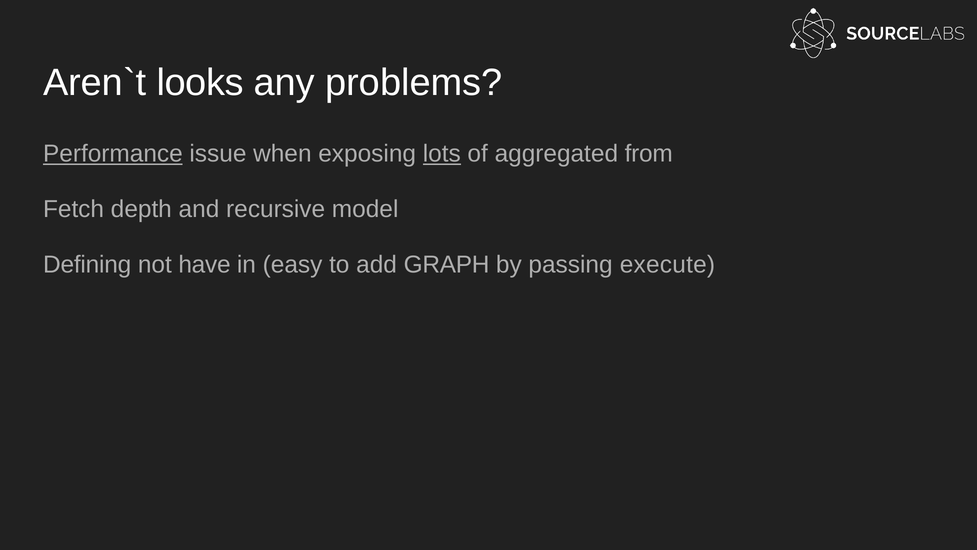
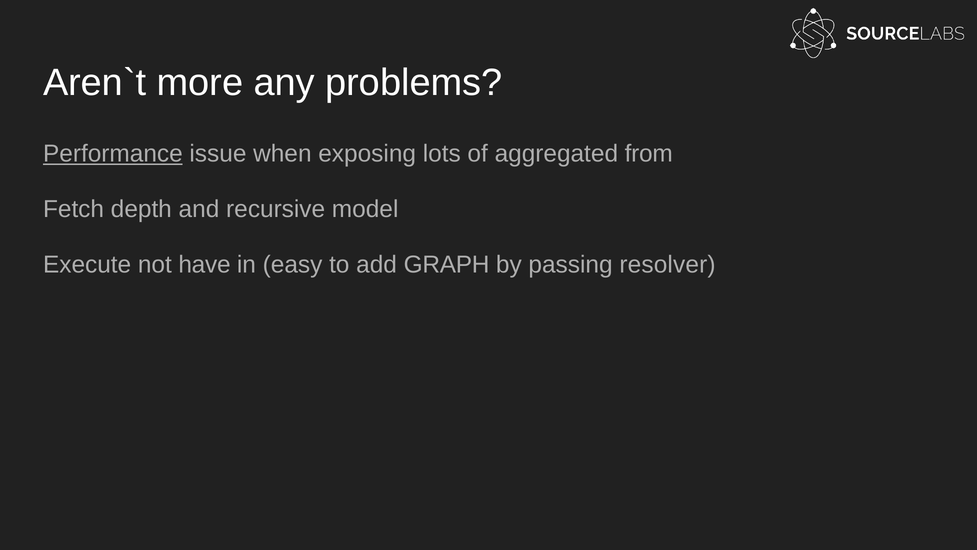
looks: looks -> more (200, 83)
lots underline: present -> none (442, 154)
Defining: Defining -> Execute (87, 264)
execute: execute -> resolver (667, 264)
